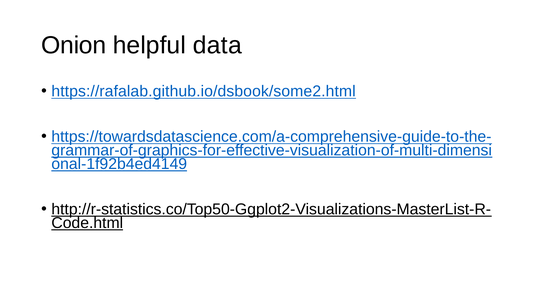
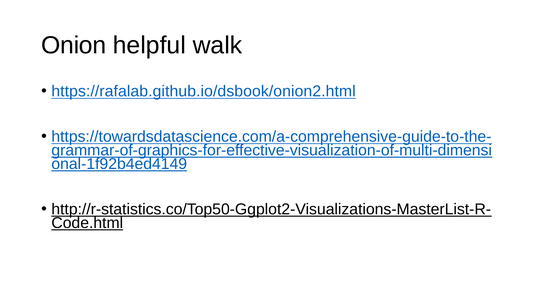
data: data -> walk (218, 45)
https://rafalab.github.io/dsbook/some2.html: https://rafalab.github.io/dsbook/some2.html -> https://rafalab.github.io/dsbook/onion2.html (204, 91)
